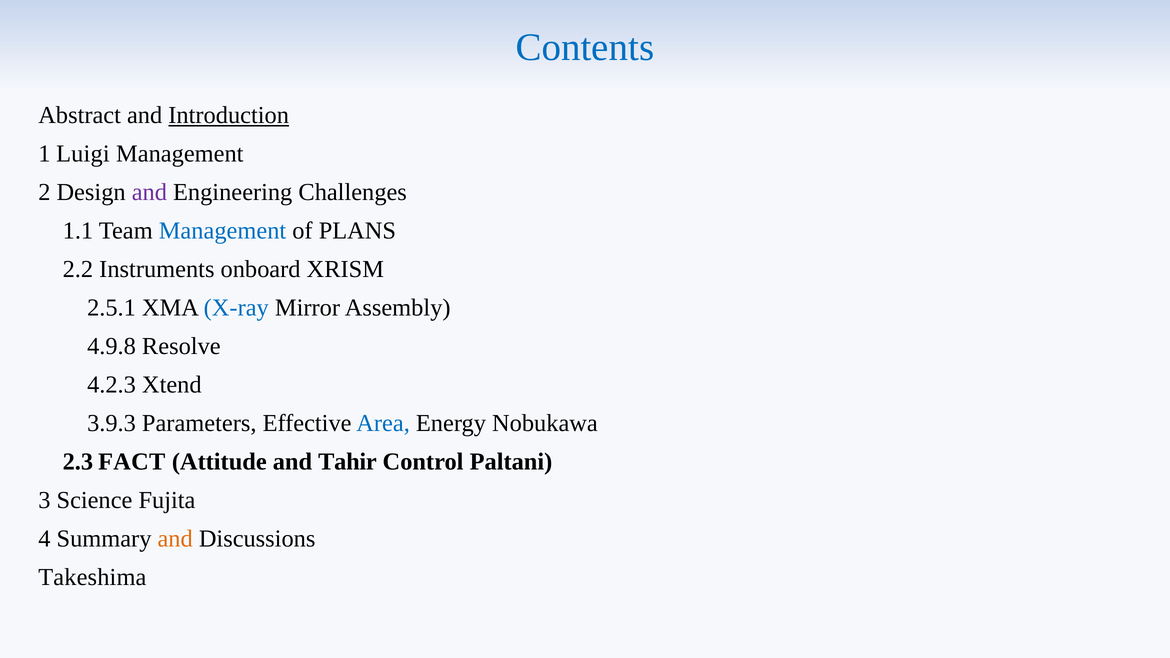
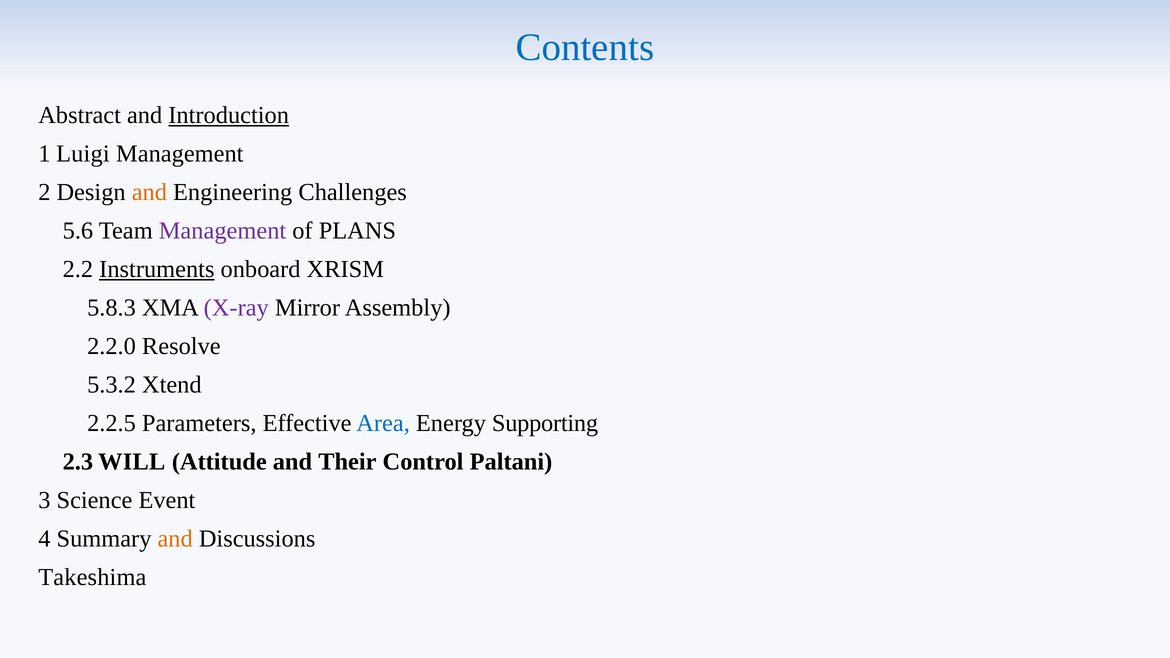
and colour: purple -> orange (149, 192)
1.1: 1.1 -> 5.6 (78, 231)
Management colour: blue -> purple (223, 231)
Instruments underline: none -> present (157, 269)
2.5.1: 2.5.1 -> 5.8.3 (112, 308)
X-ray colour: blue -> purple (236, 308)
4.9.8: 4.9.8 -> 2.2.0 (112, 346)
4.2.3: 4.2.3 -> 5.3.2 (112, 385)
3.9.3: 3.9.3 -> 2.2.5 (112, 423)
Nobukawa: Nobukawa -> Supporting (545, 423)
FACT: FACT -> WILL (132, 462)
Tahir: Tahir -> Their (347, 462)
Fujita: Fujita -> Event (167, 500)
